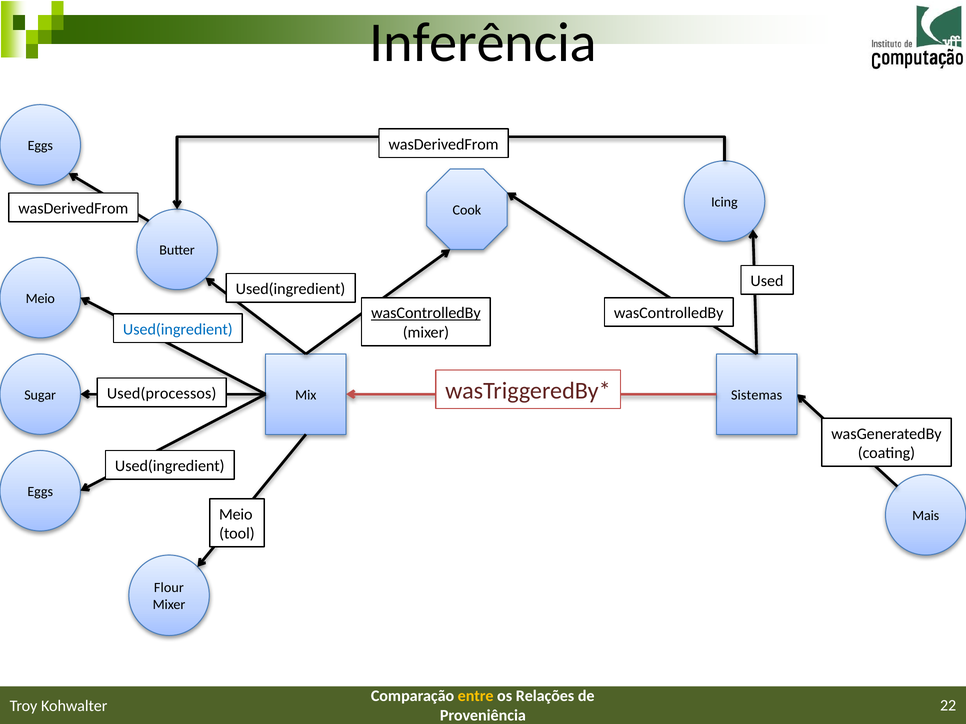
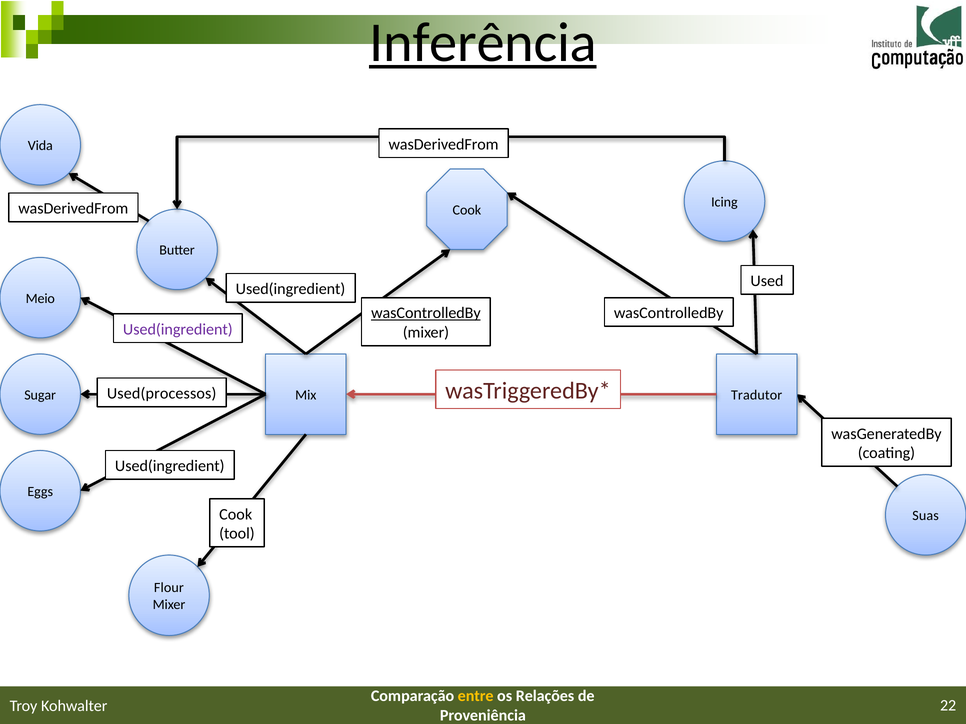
Inferência underline: none -> present (483, 43)
Eggs: Eggs -> Vida (40, 146)
Used(ingredient colour: blue -> purple (178, 329)
Sistemas: Sistemas -> Tradutor (757, 395)
Meio: Meio -> Cook (236, 515)
Mais: Mais -> Suas (926, 516)
